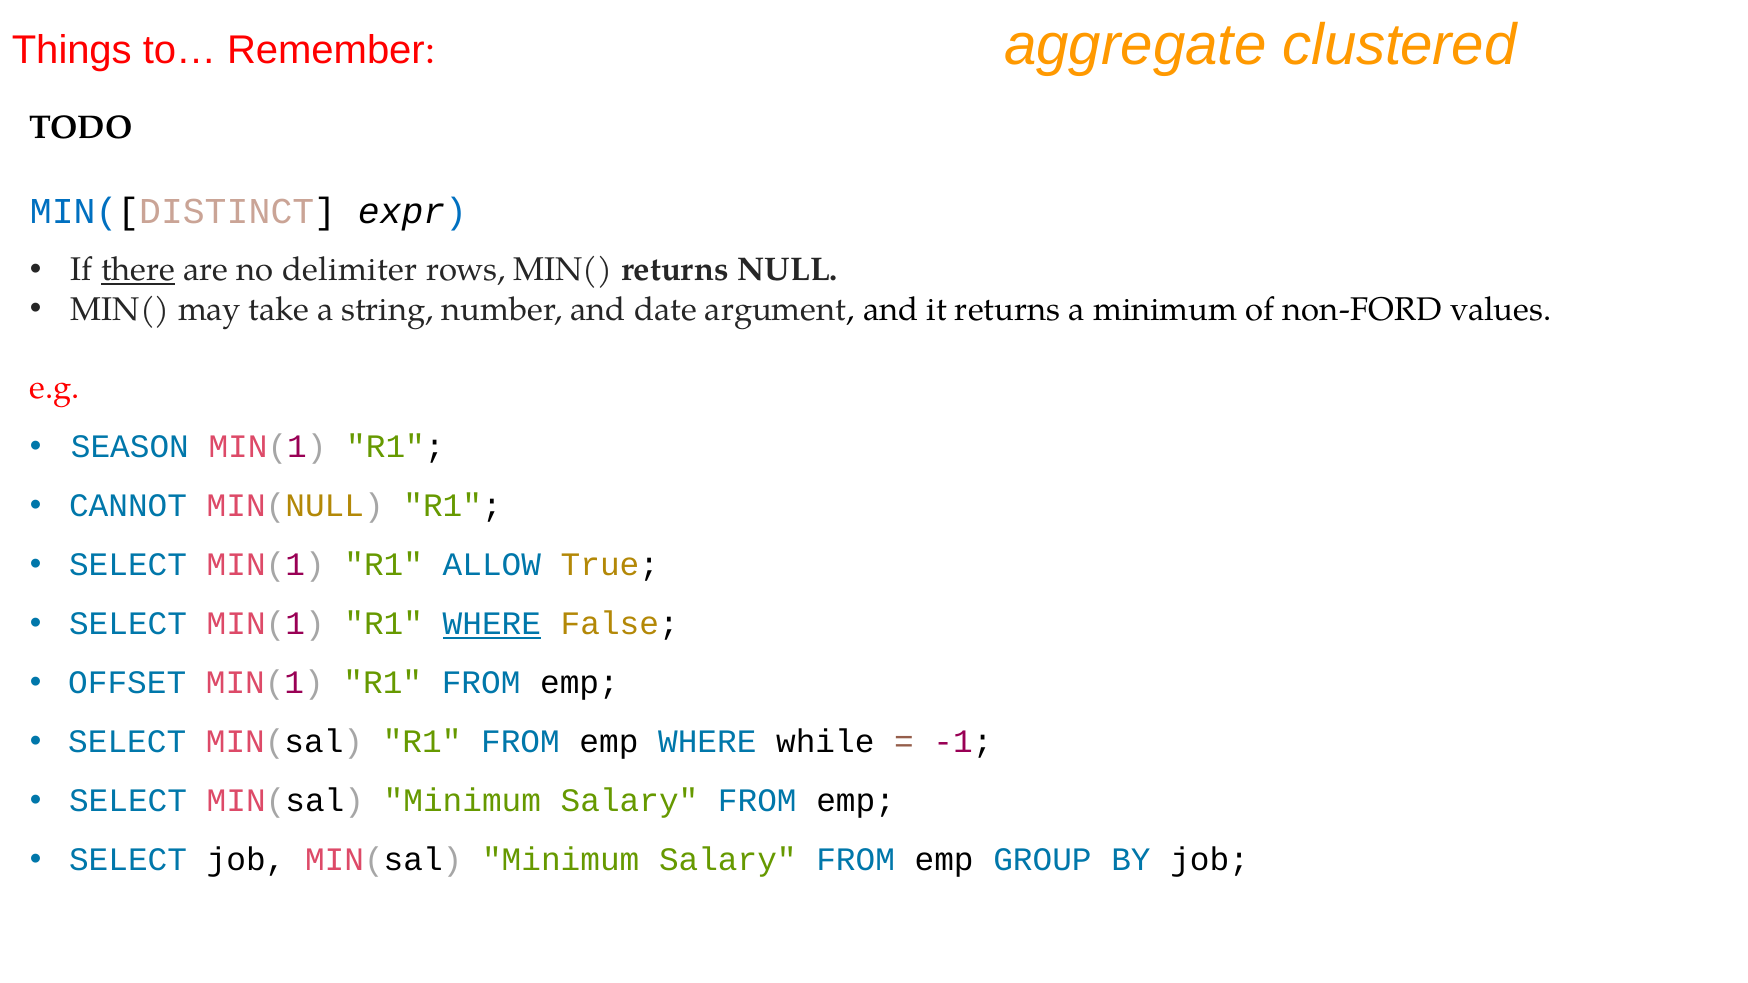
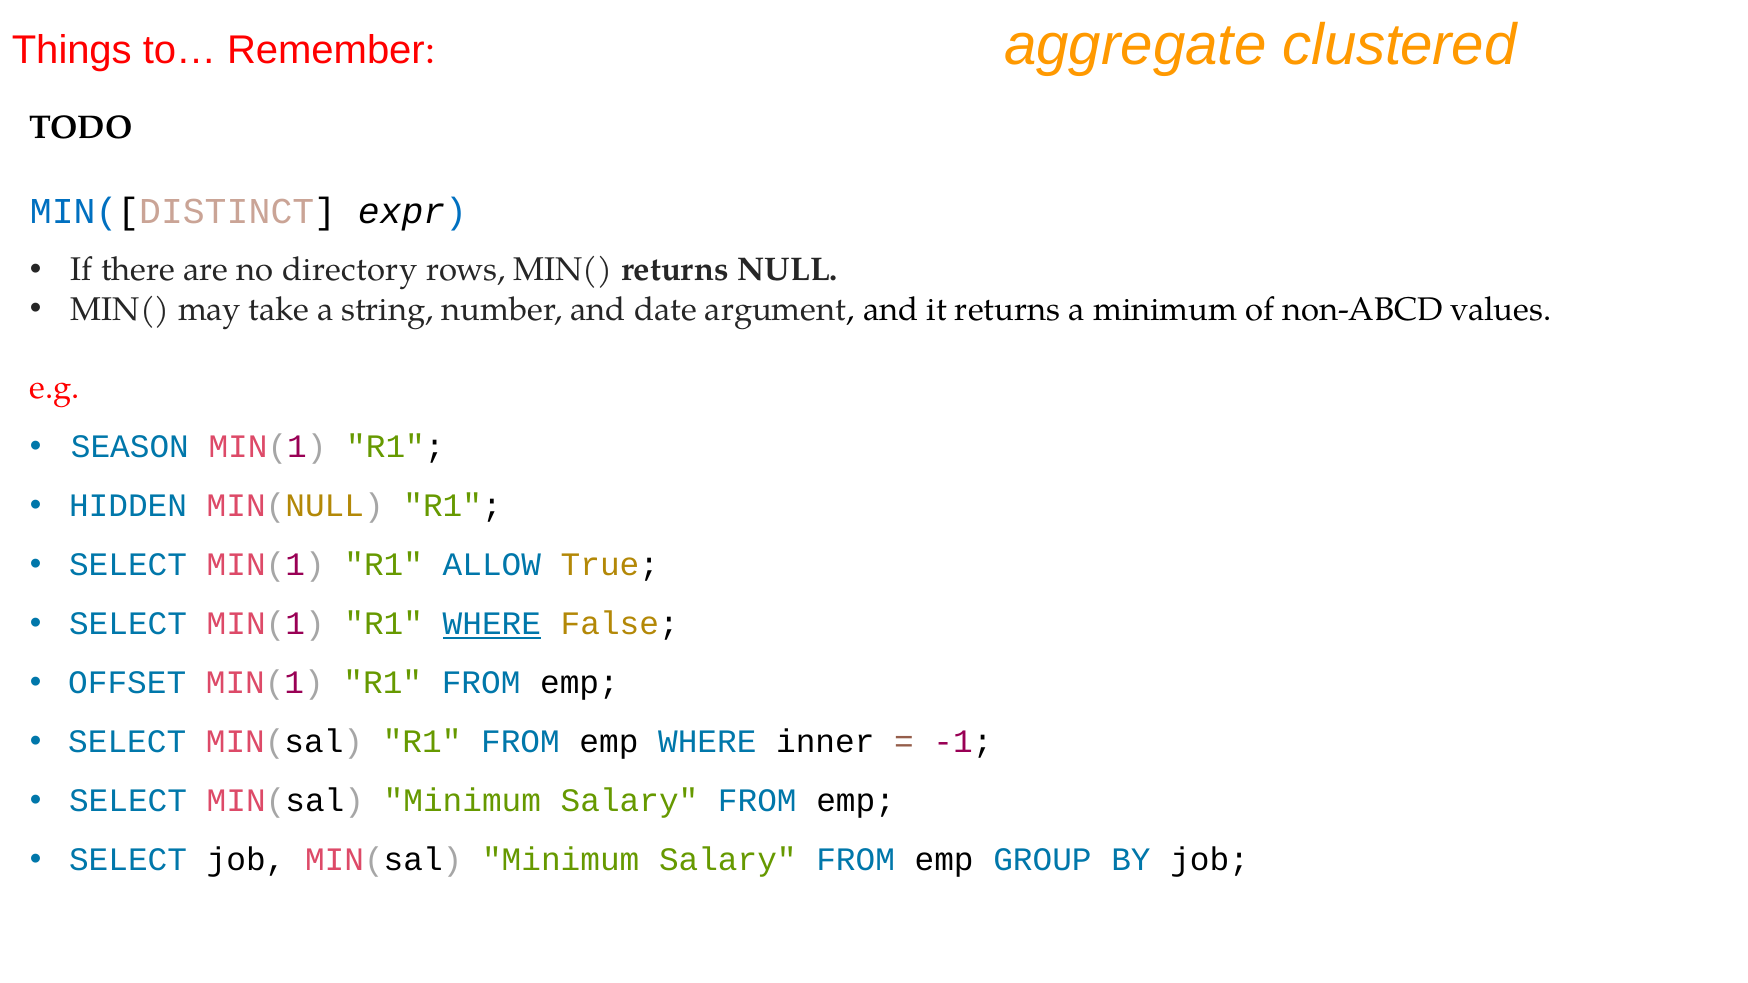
there underline: present -> none (138, 270)
delimiter: delimiter -> directory (350, 270)
non-FORD: non-FORD -> non-ABCD (1363, 310)
CANNOT: CANNOT -> HIDDEN (128, 506)
while: while -> inner (825, 742)
